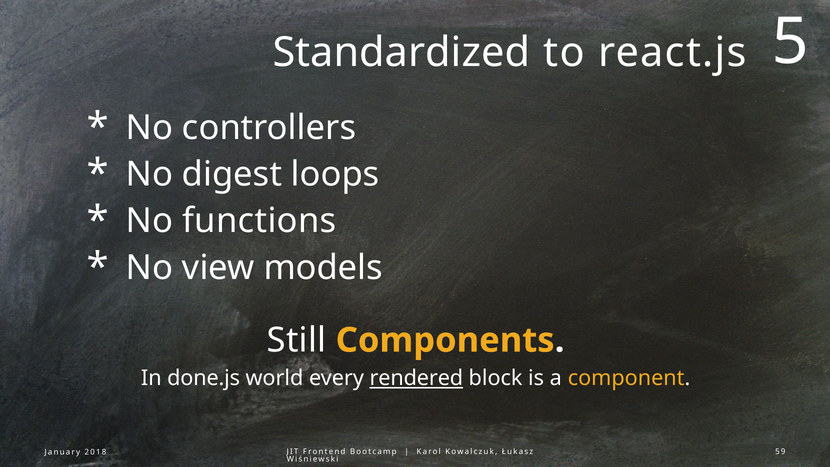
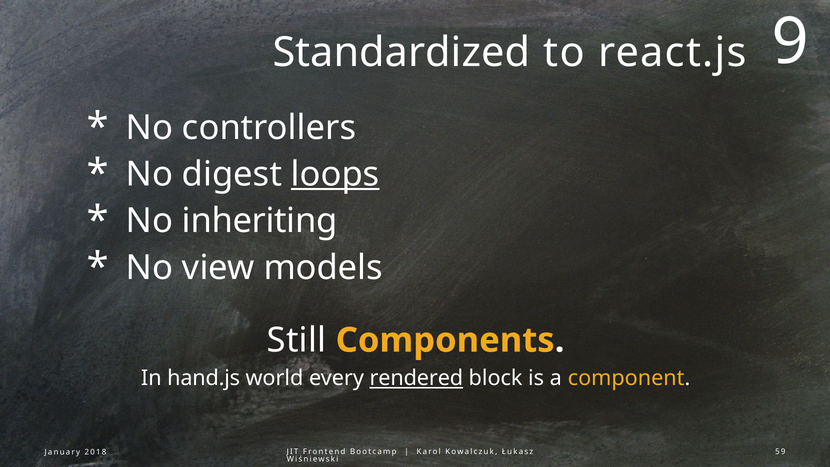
5: 5 -> 9 (790, 42)
loops underline: none -> present (335, 174)
functions: functions -> inheriting (260, 221)
done.js: done.js -> hand.js (204, 378)
